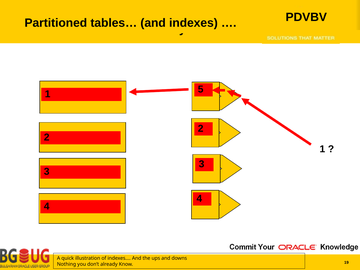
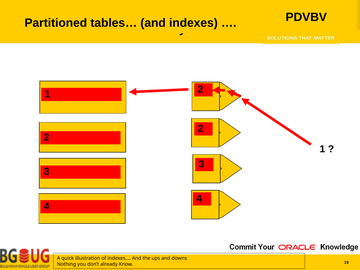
1 5: 5 -> 2 (201, 89)
